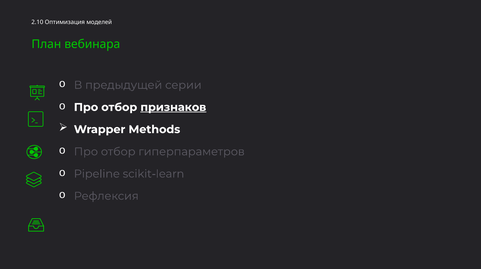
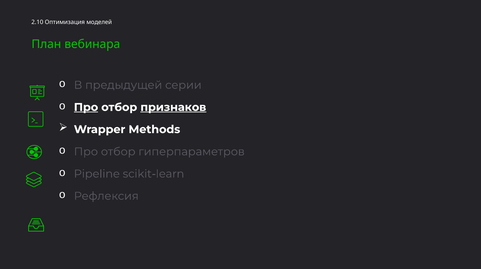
Про underline: none -> present (86, 107)
